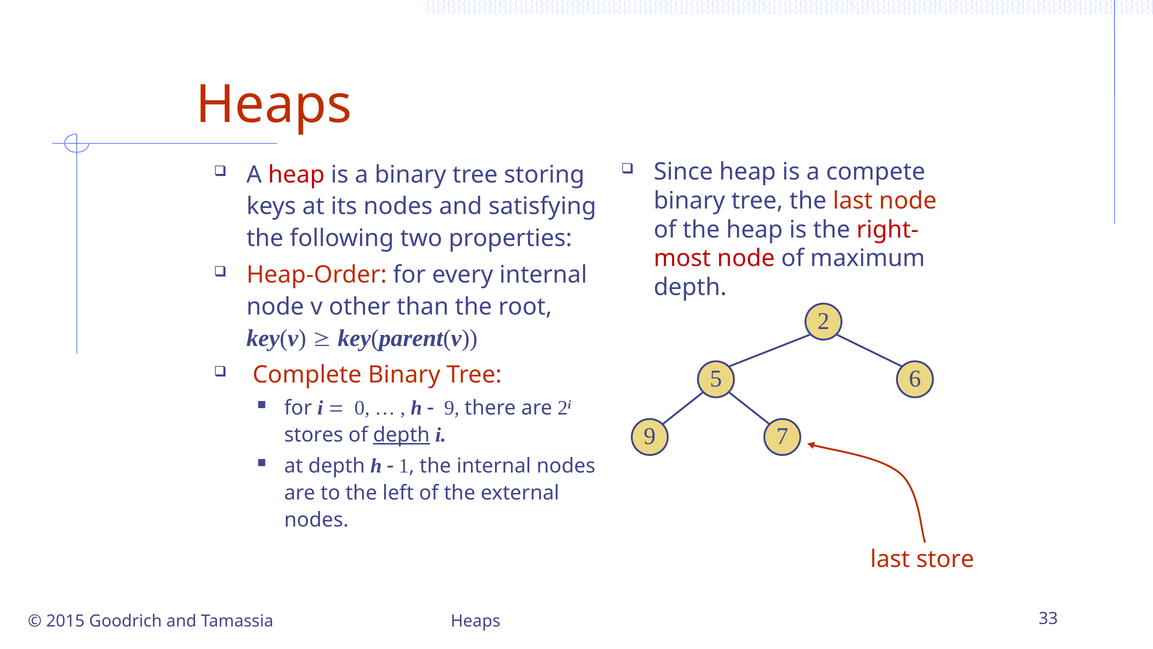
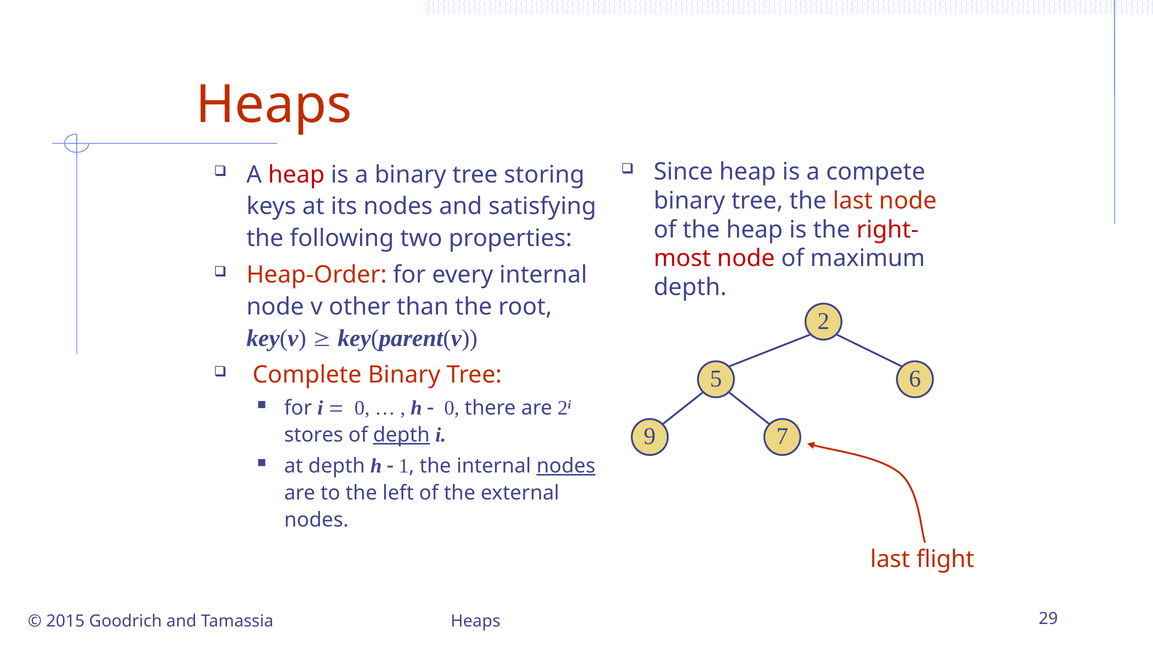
9: 9 -> 0 (452, 408)
nodes underline: none -> present (566, 466)
store: store -> flight (945, 559)
33: 33 -> 29 (1048, 618)
